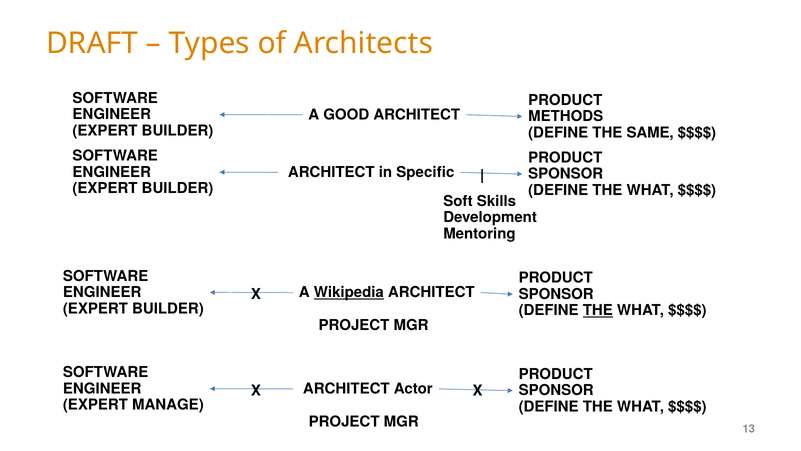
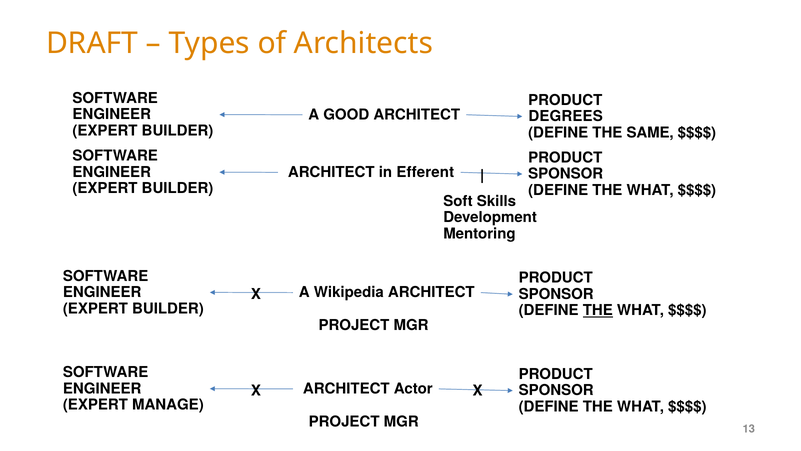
METHODS: METHODS -> DEGREES (566, 116)
Specific: Specific -> Efferent (425, 172)
Wikipedia underline: present -> none (349, 292)
